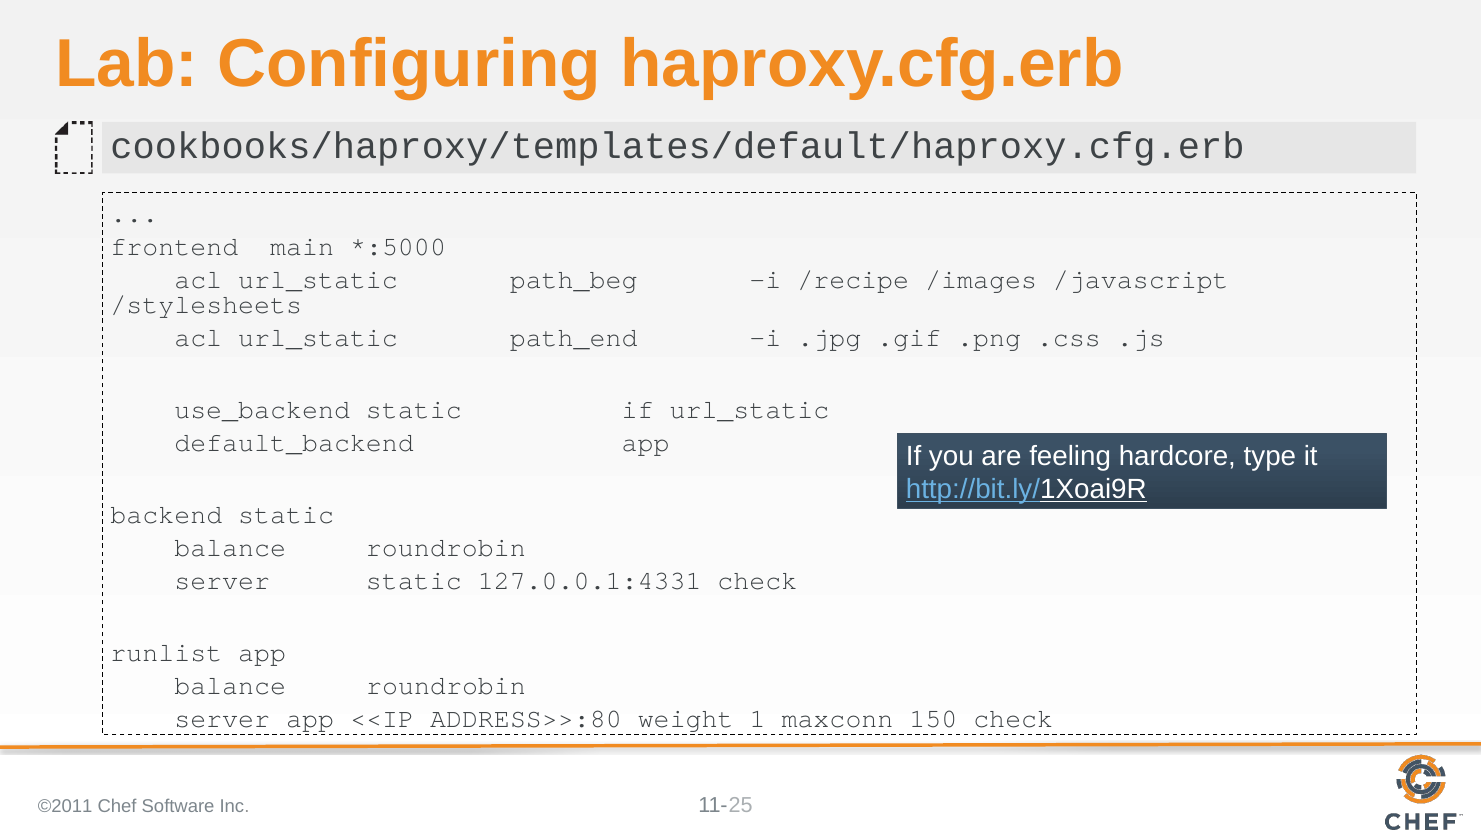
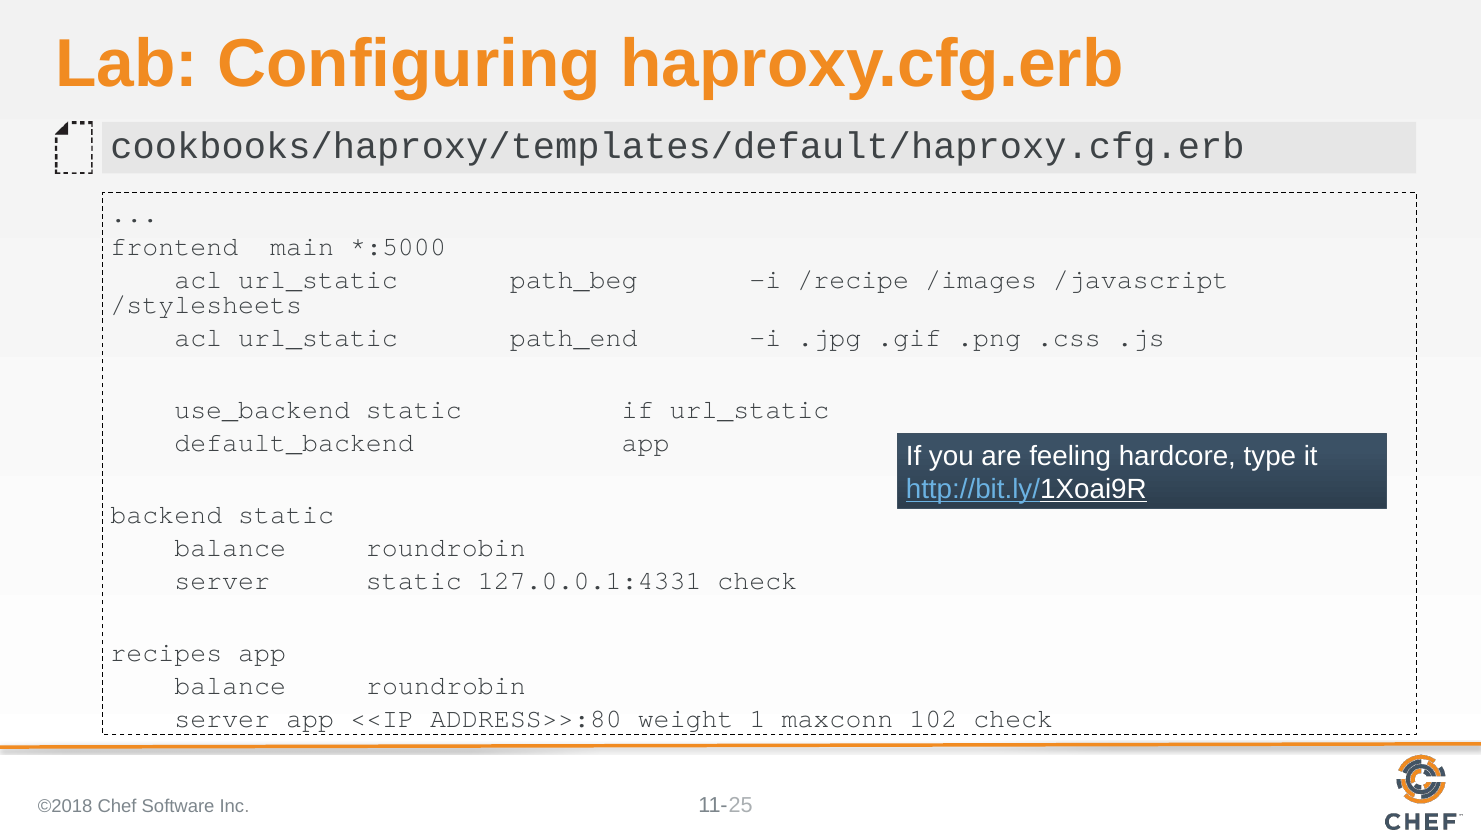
runlist: runlist -> recipes (166, 653)
150: 150 -> 102 (933, 719)
©2011: ©2011 -> ©2018 (65, 806)
